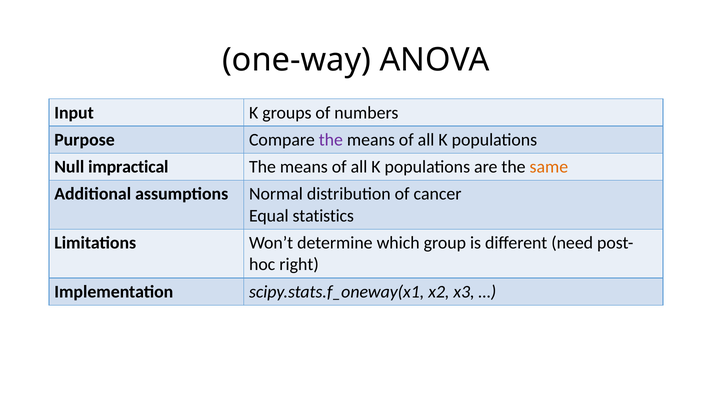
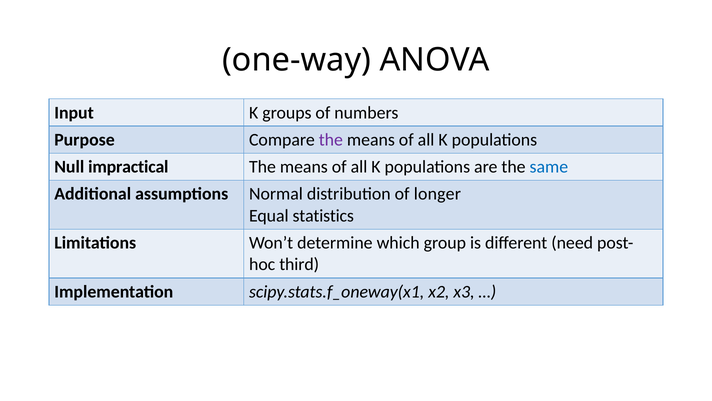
same colour: orange -> blue (549, 167)
cancer: cancer -> longer (437, 194)
right: right -> third (299, 264)
